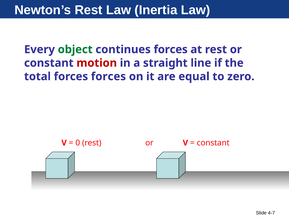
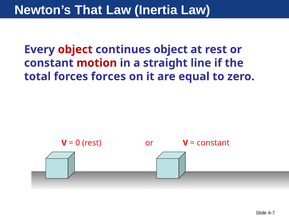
Newton’s Rest: Rest -> That (88, 10)
object colour: green -> red (75, 49)
continues forces: forces -> object (171, 49)
